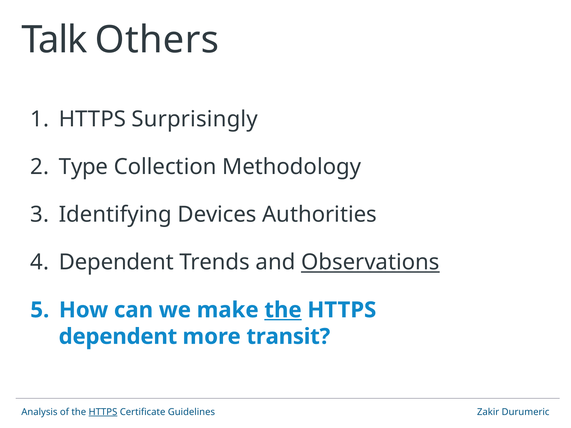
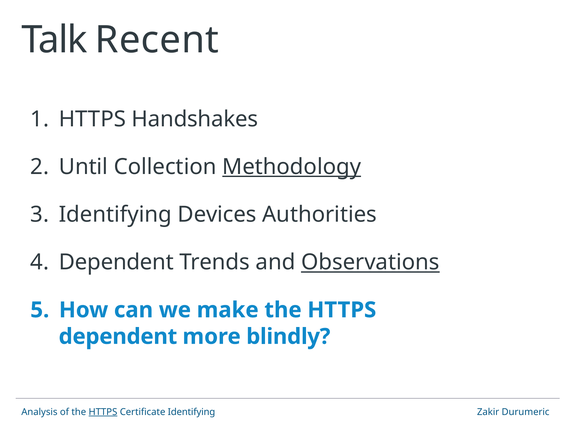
Others: Others -> Recent (157, 40)
Surprisingly: Surprisingly -> Handshakes (195, 119)
Type: Type -> Until (83, 167)
Methodology underline: none -> present (292, 167)
the underline: present -> none (283, 310)
transit: transit -> blindly (288, 337)
Guidelines: Guidelines -> Identifying (191, 412)
